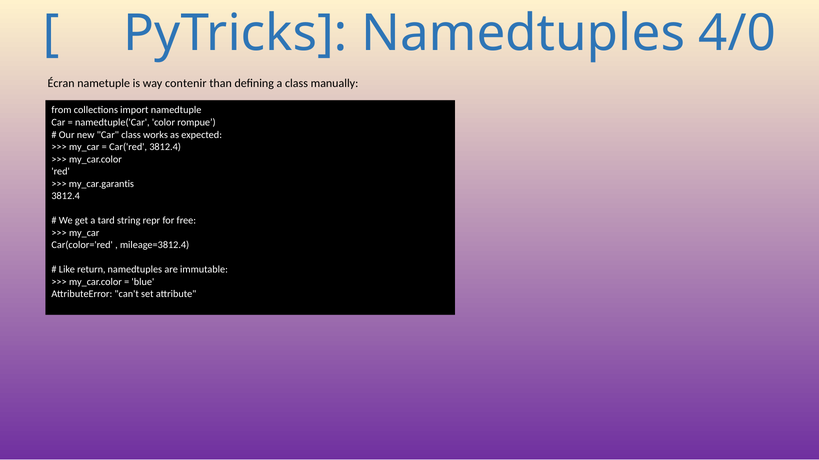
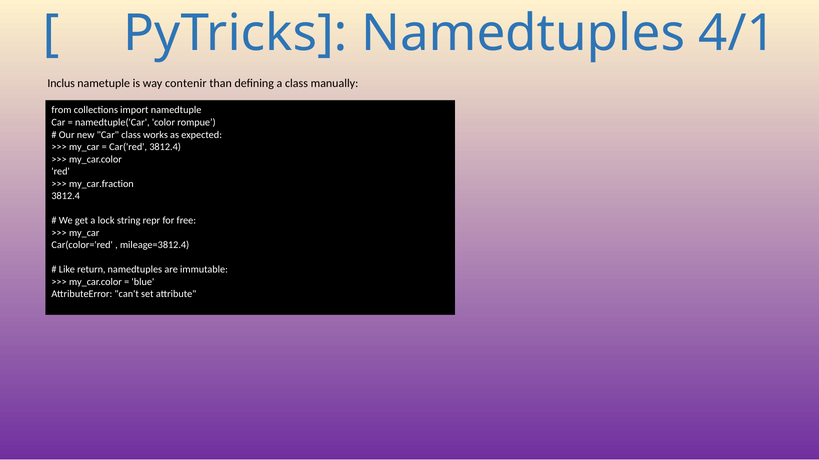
4/0: 4/0 -> 4/1 (737, 33)
Écran: Écran -> Inclus (61, 84)
my_car.garantis: my_car.garantis -> my_car.fraction (101, 184)
tard: tard -> lock (106, 221)
